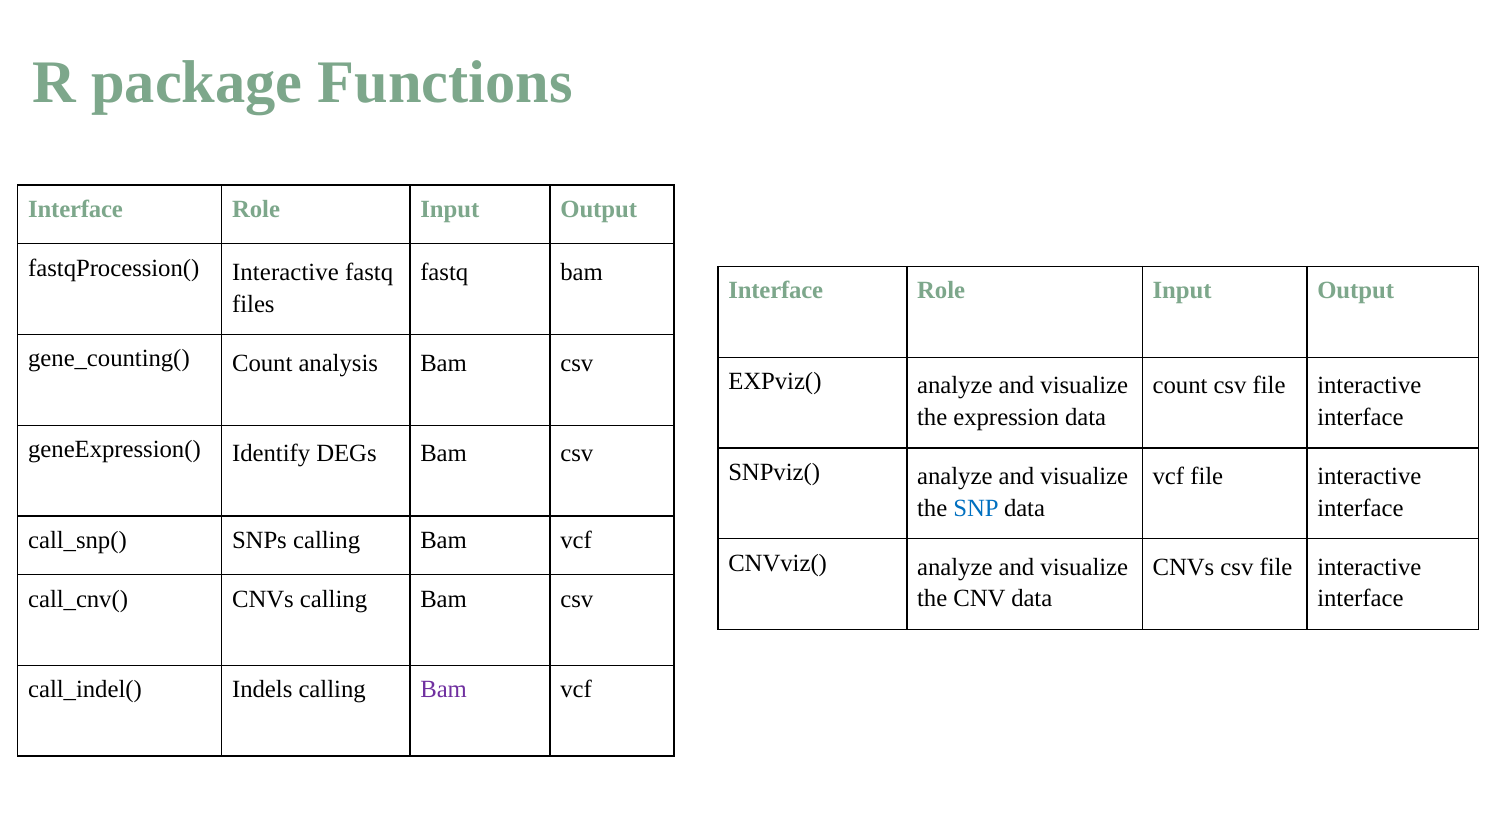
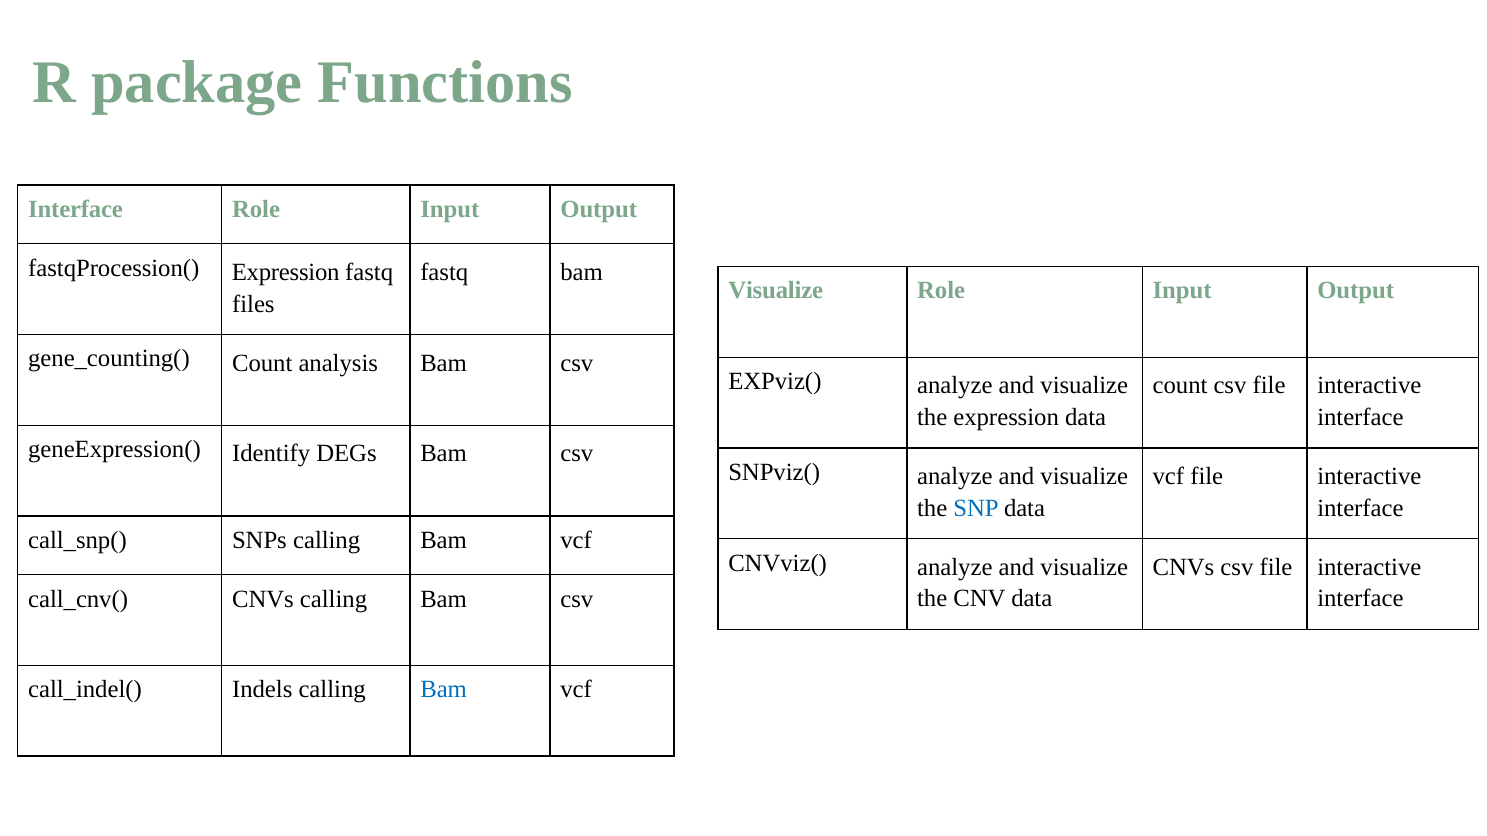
fastqProcession( Interactive: Interactive -> Expression (286, 272)
Interface: Interface -> Visualize (776, 291)
Bam colour: purple -> blue (444, 690)
